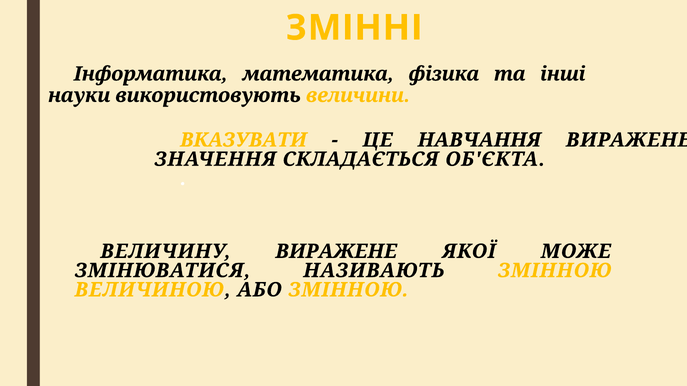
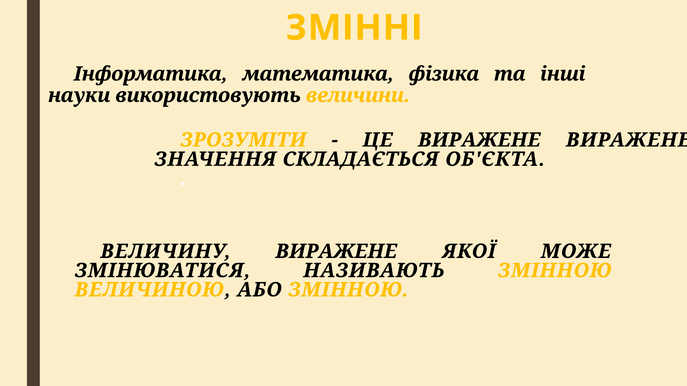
ВКАЗУВАТИ: ВКАЗУВАТИ -> ЗРОЗУМІТИ (243, 140)
ЦЕ НАВЧАННЯ: НАВЧАННЯ -> ВИРАЖЕНЕ (479, 140)
